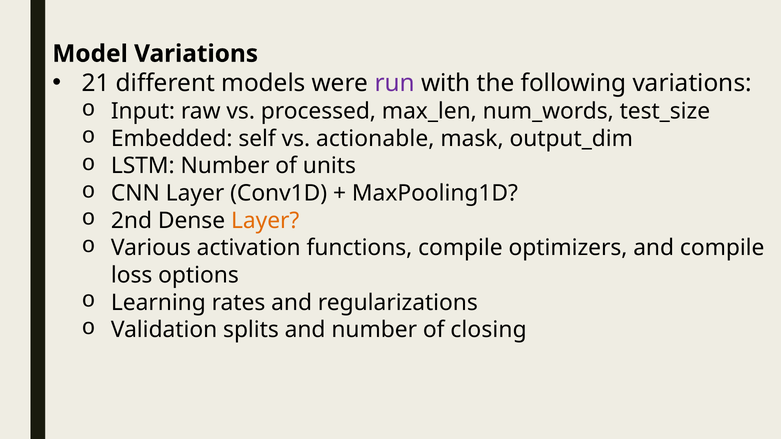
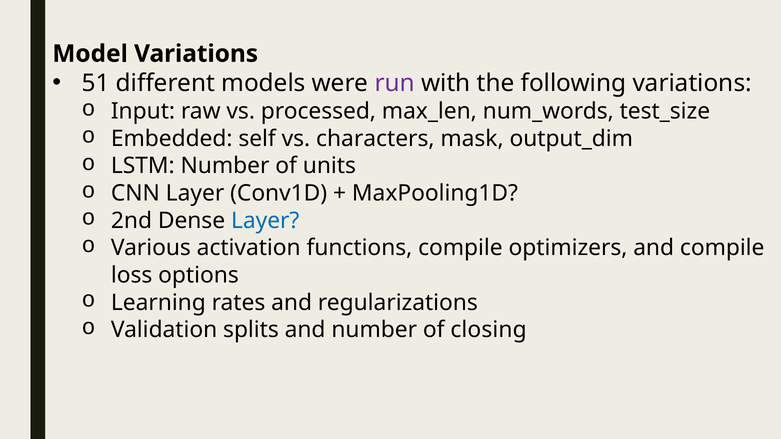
21: 21 -> 51 (96, 83)
actionable: actionable -> characters (375, 139)
Layer colour: orange -> blue (265, 221)
